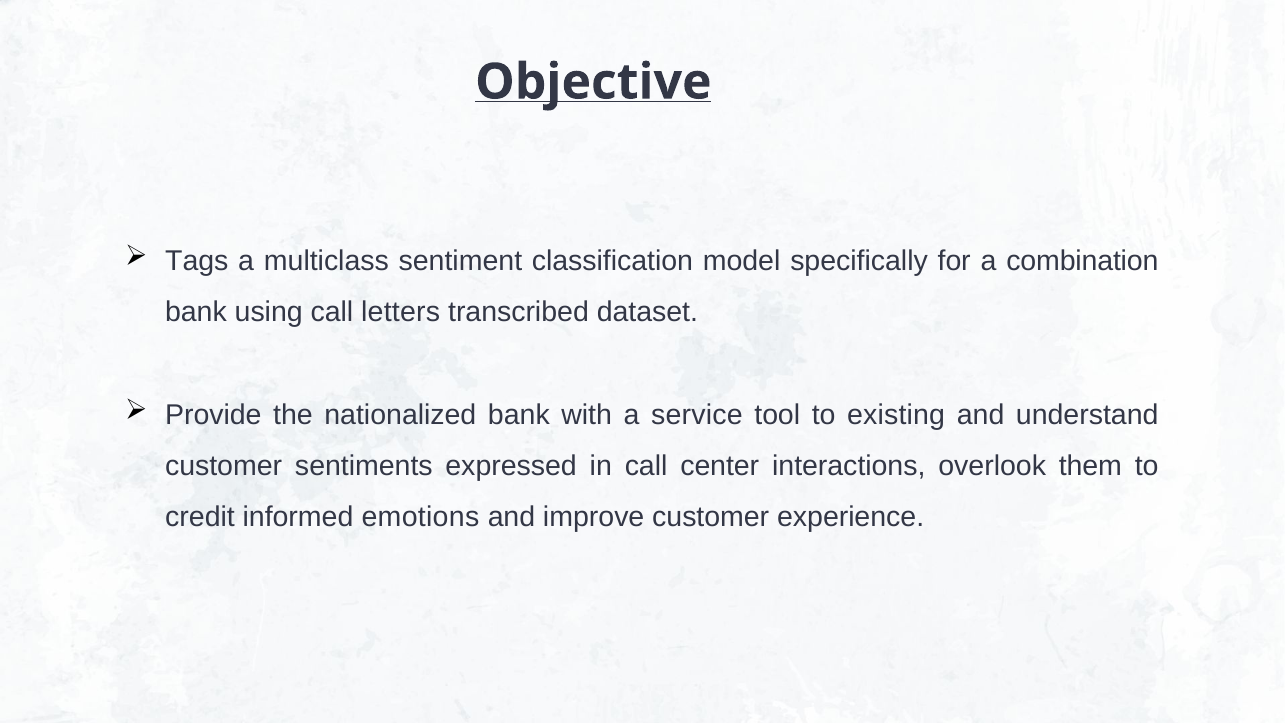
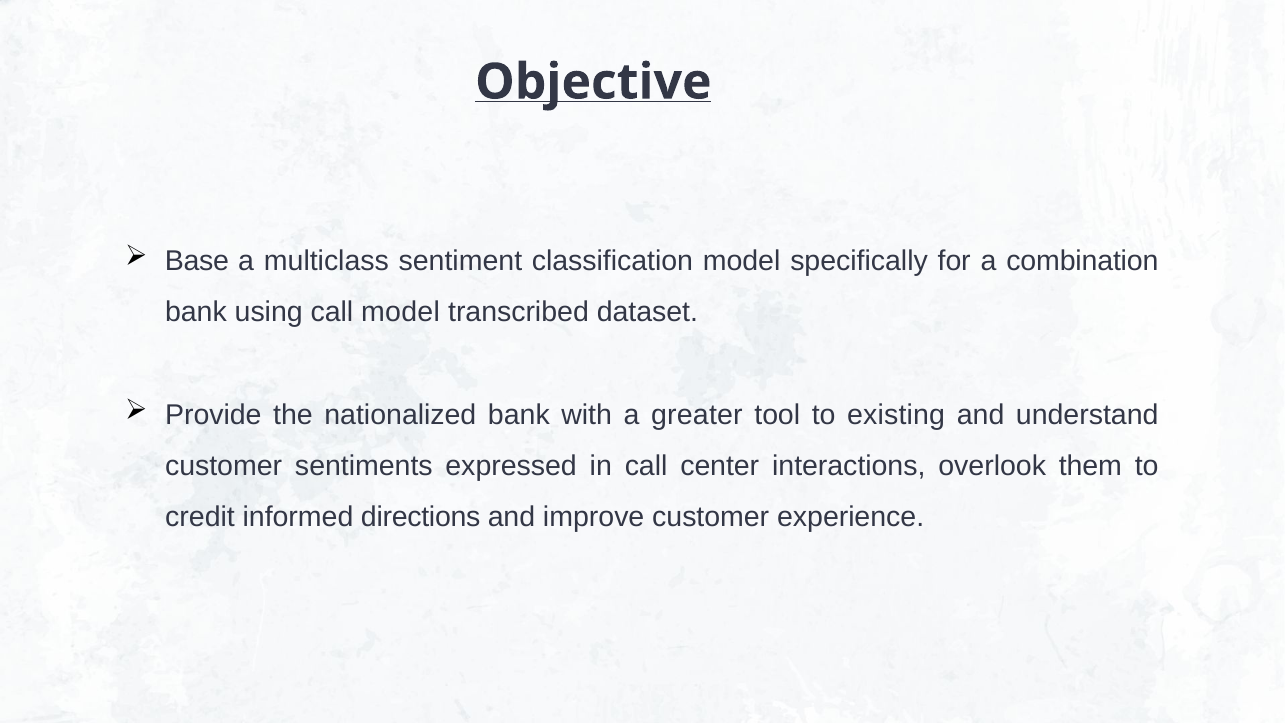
Tags: Tags -> Base (197, 261)
call letters: letters -> model (401, 312)
service: service -> greater (697, 415)
emotions: emotions -> directions (421, 517)
